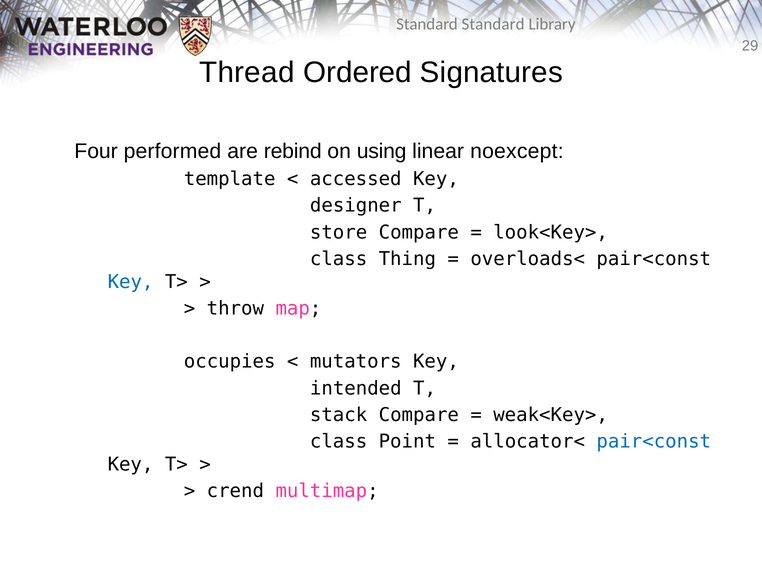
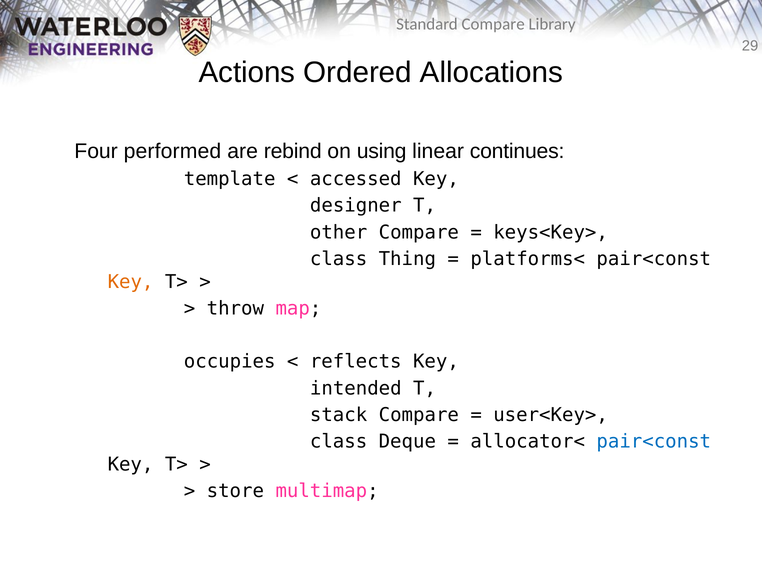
Standard: Standard -> Compare (493, 24)
Thread: Thread -> Actions (247, 73)
Signatures: Signatures -> Allocations (491, 73)
noexcept: noexcept -> continues (517, 151)
store: store -> other (339, 232)
look<Key>: look<Key> -> keys<Key> (551, 232)
overloads<: overloads< -> platforms< (528, 259)
Key colour: blue -> orange (131, 282)
mutators: mutators -> reflects (356, 362)
weak<Key>: weak<Key> -> user<Key> (551, 415)
Point: Point -> Deque (407, 442)
crend: crend -> store (235, 492)
